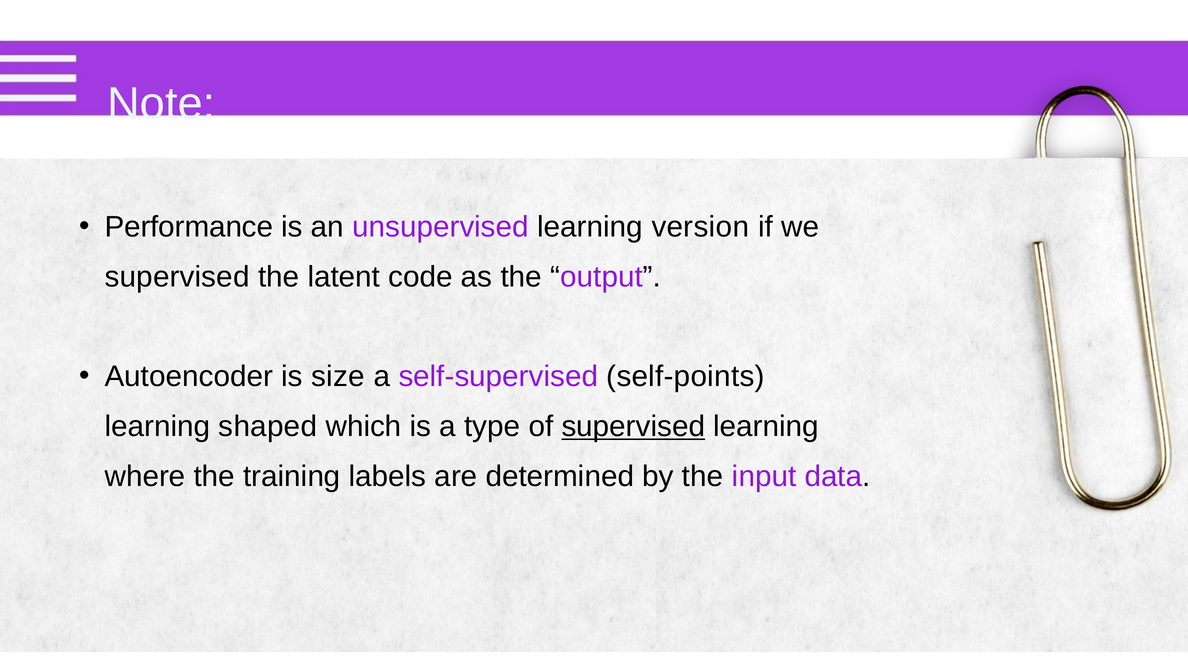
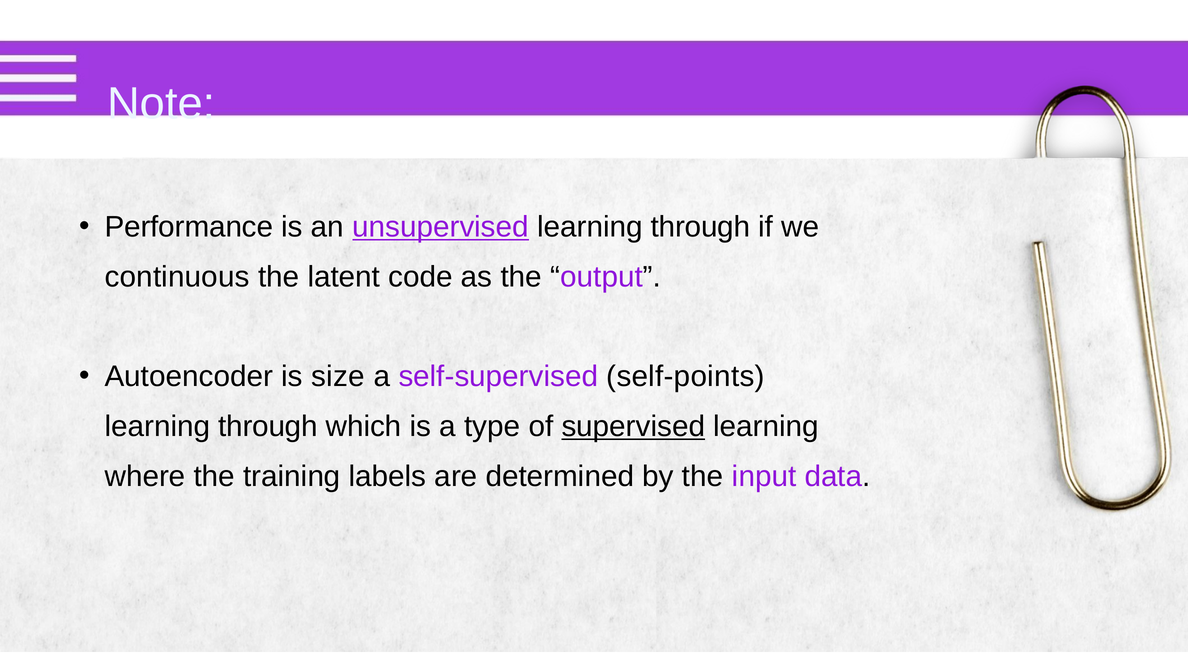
unsupervised underline: none -> present (441, 227)
version: version -> through (701, 227)
supervised: supervised -> continuous (177, 277)
shaped: shaped -> through (268, 427)
